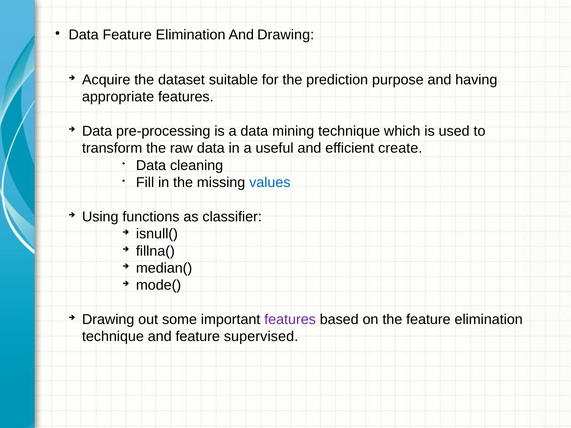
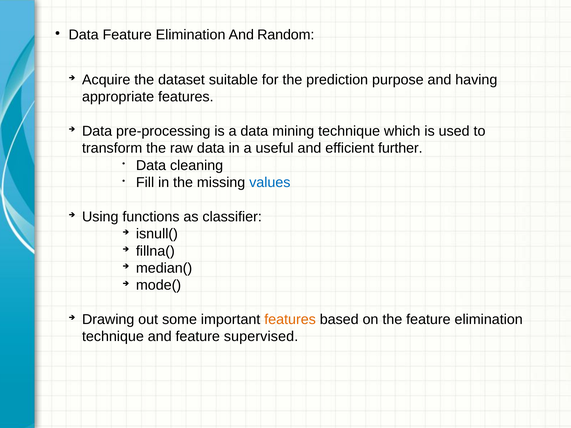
And Drawing: Drawing -> Random (286, 35)
create: create -> further (400, 148)
features colour: purple -> orange (290, 320)
